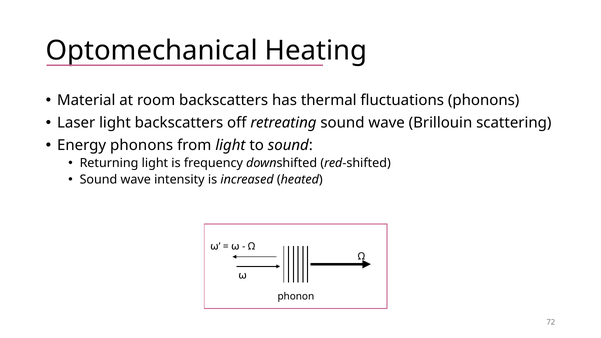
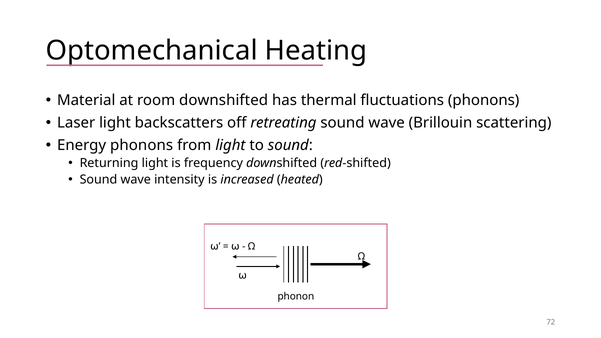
room backscatters: backscatters -> downshifted (224, 100)
